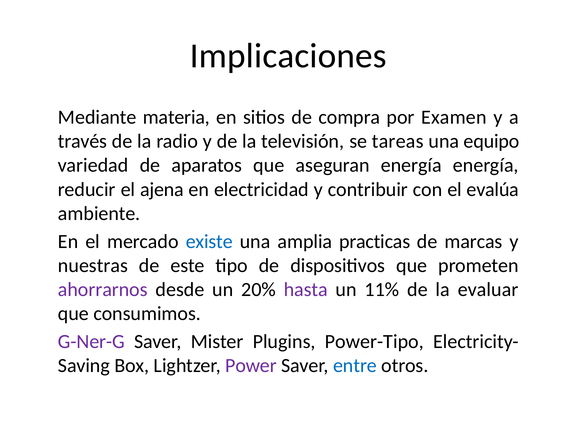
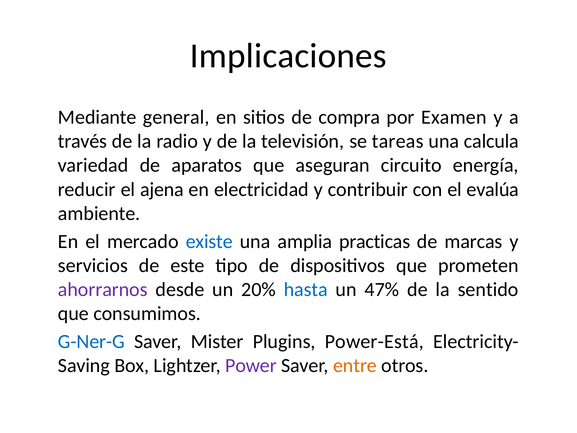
materia: materia -> general (176, 117)
equipo: equipo -> calcula (491, 141)
aseguran energía: energía -> circuito (411, 165)
nuestras: nuestras -> servicios (93, 265)
hasta colour: purple -> blue (306, 289)
11%: 11% -> 47% (382, 289)
evaluar: evaluar -> sentido (488, 289)
G-Ner-G colour: purple -> blue (91, 341)
Power-Tipo: Power-Tipo -> Power-Está (374, 341)
entre colour: blue -> orange (355, 365)
